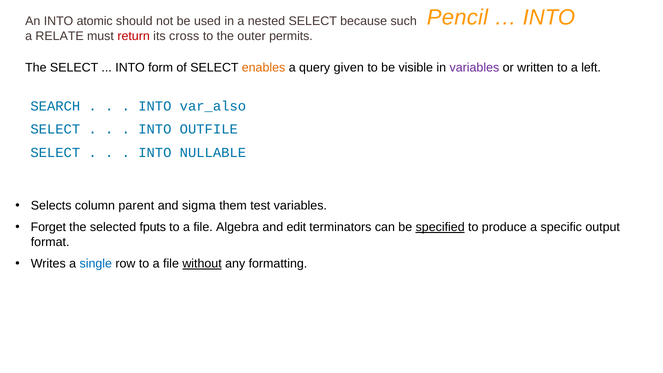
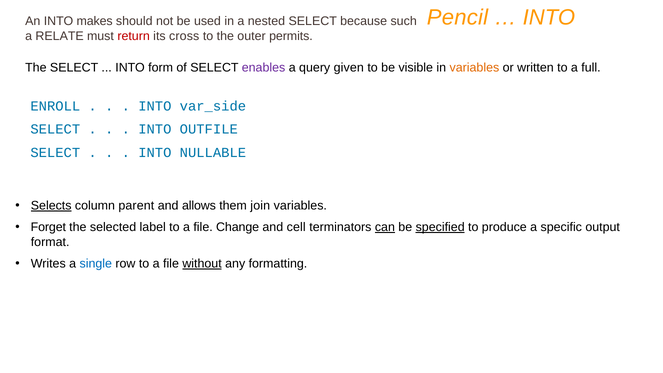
atomic: atomic -> makes (95, 21)
enables colour: orange -> purple (264, 67)
variables colour: purple -> orange (474, 67)
left: left -> full (591, 67)
SEARCH: SEARCH -> ENROLL (55, 106)
var_also: var_also -> var_side (213, 106)
Selects underline: none -> present (51, 206)
sigma: sigma -> allows (199, 206)
test: test -> join (260, 206)
fputs: fputs -> label (153, 227)
Algebra: Algebra -> Change (238, 227)
edit: edit -> cell (296, 227)
can underline: none -> present (385, 227)
